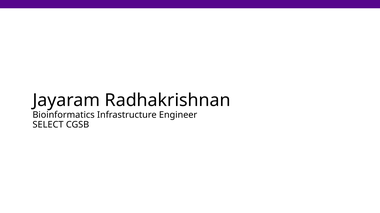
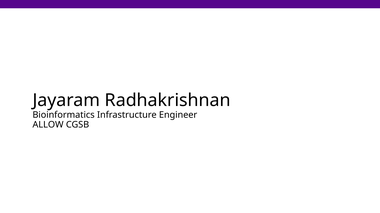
SELECT: SELECT -> ALLOW (48, 125)
